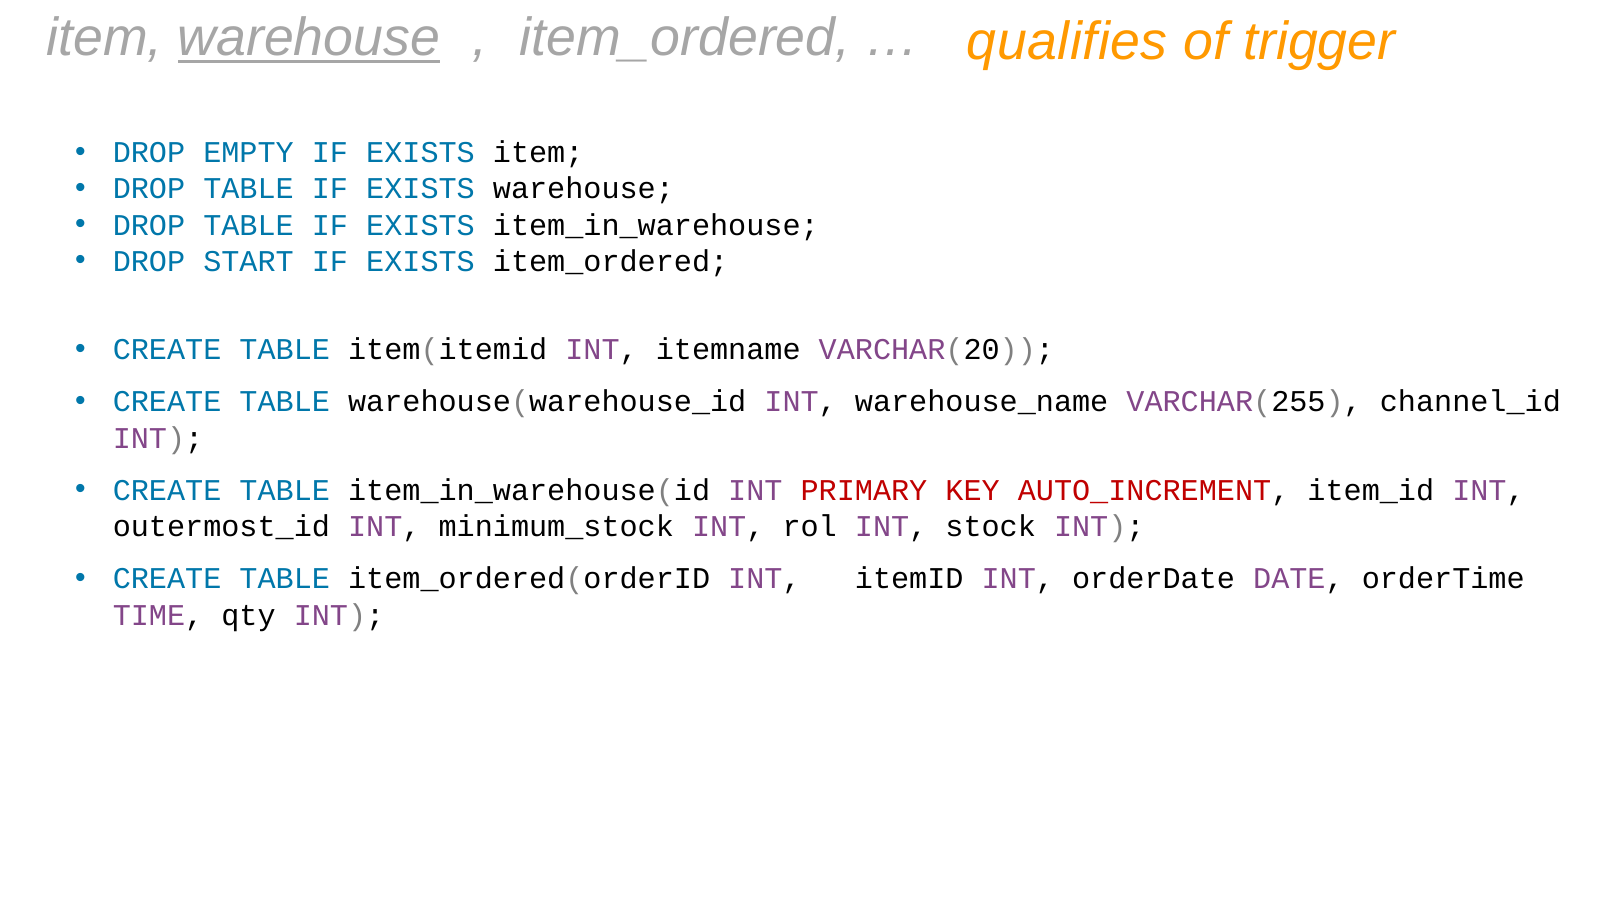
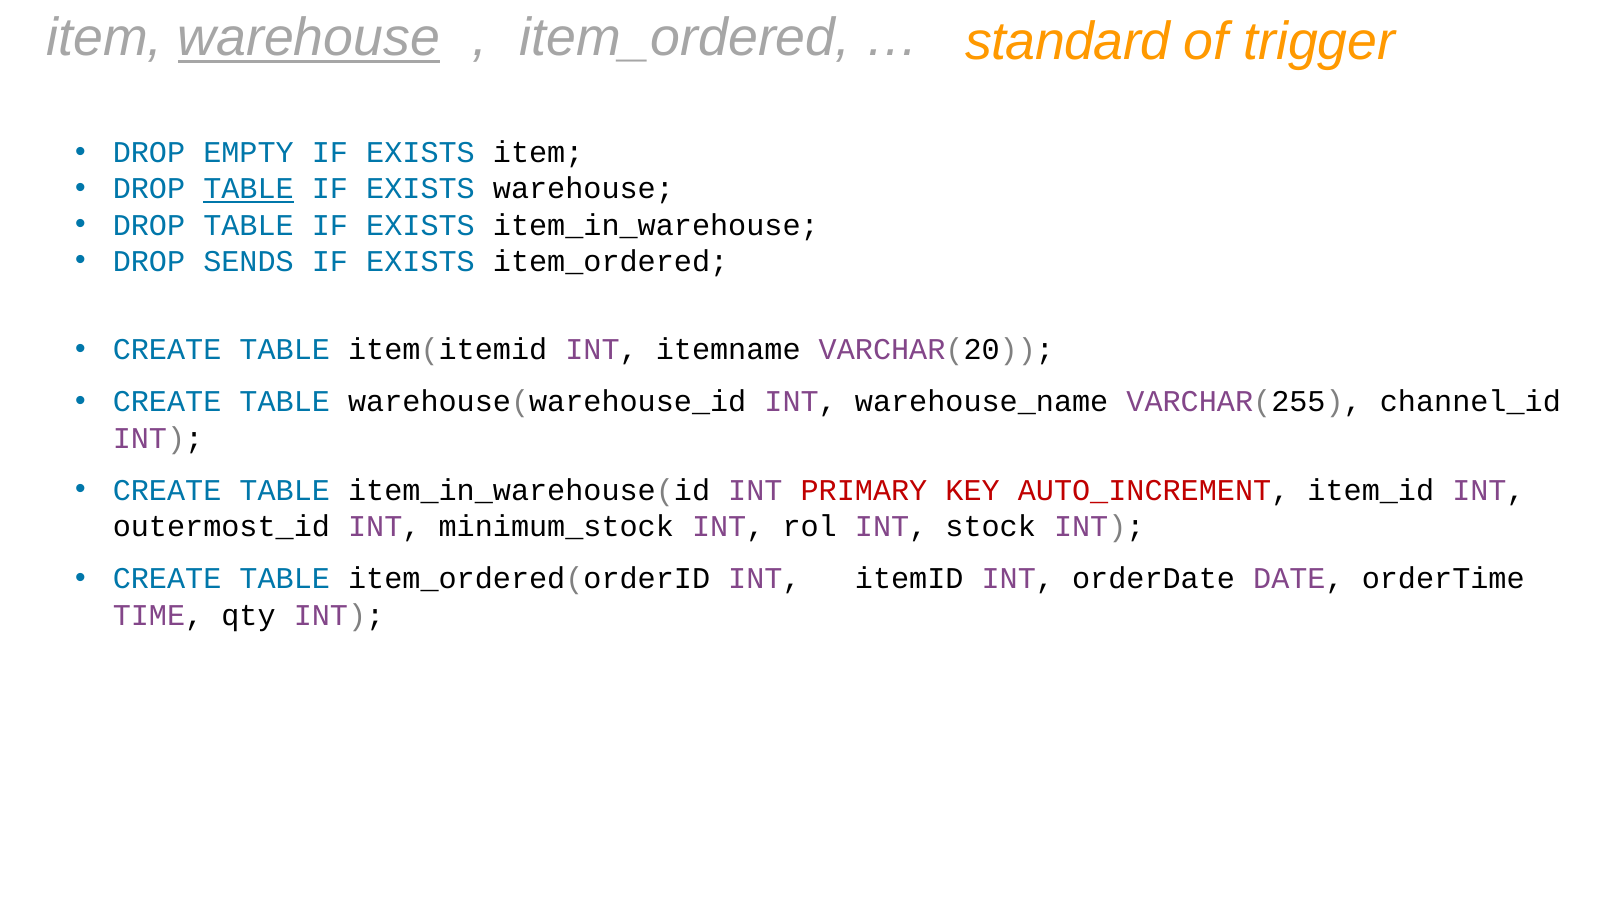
qualifies: qualifies -> standard (1068, 42)
TABLE underline: none -> present (249, 189)
START: START -> SENDS (249, 261)
